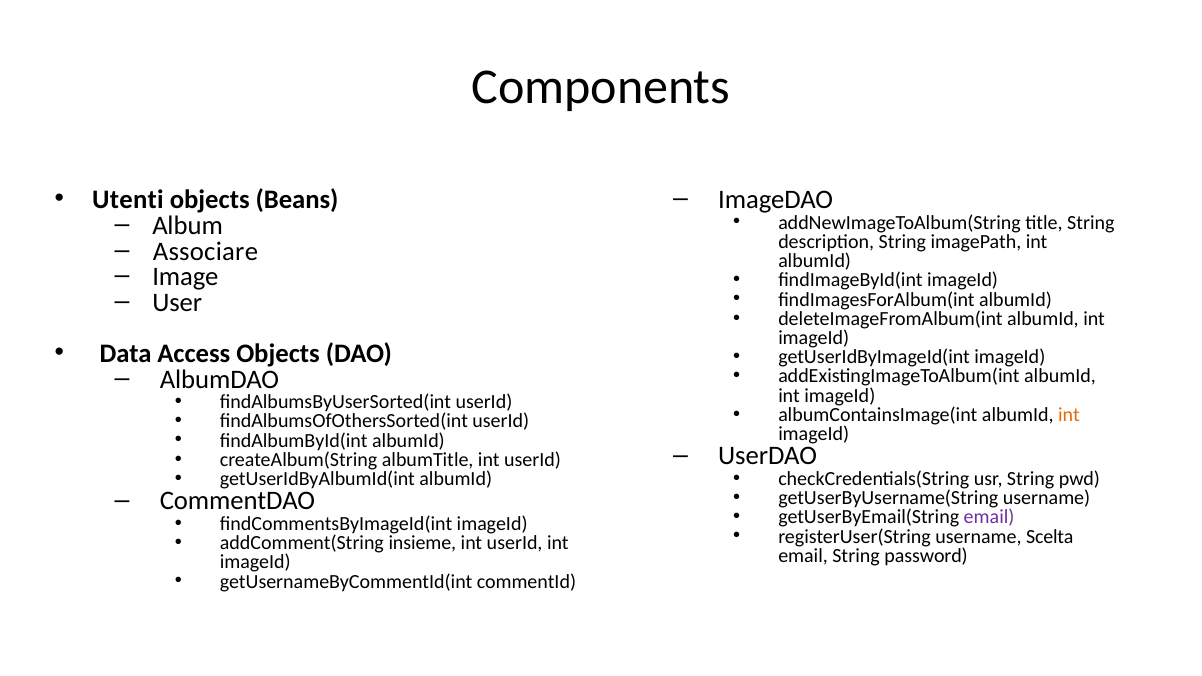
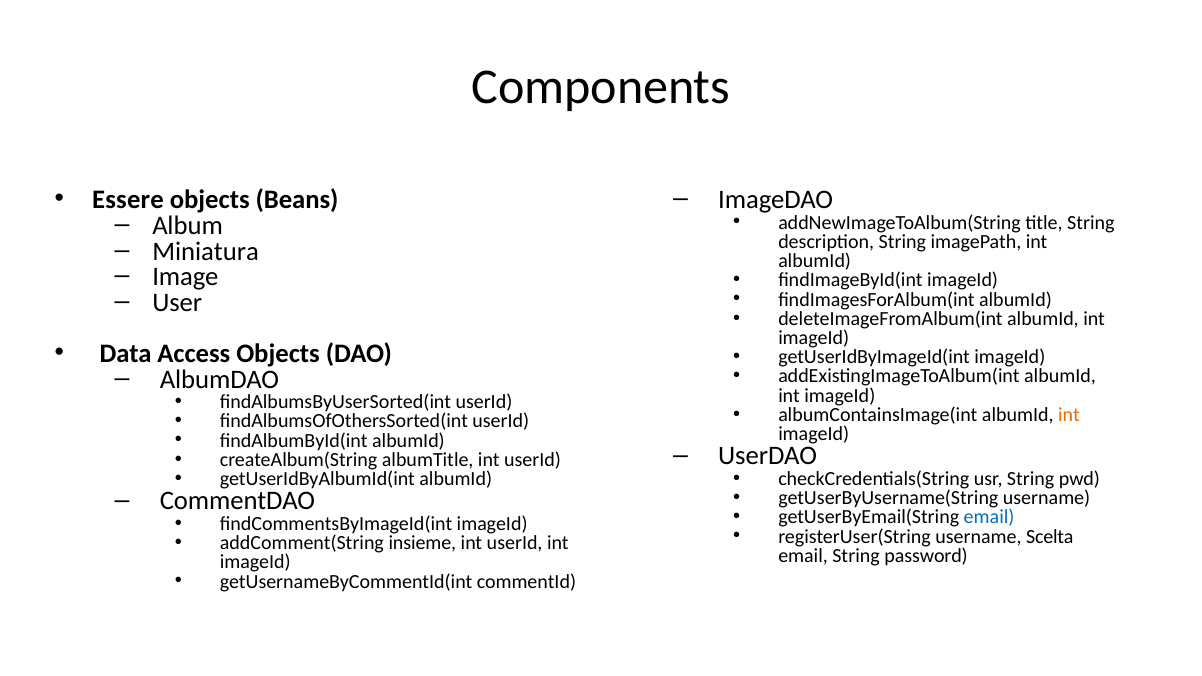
Utenti: Utenti -> Essere (128, 200)
Associare: Associare -> Miniatura (206, 251)
email colour: purple -> blue (989, 517)
